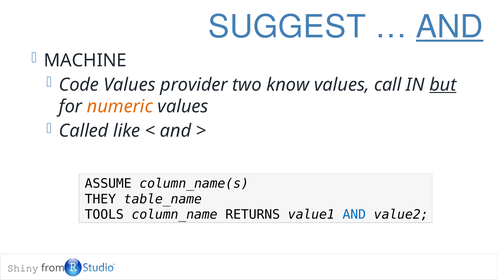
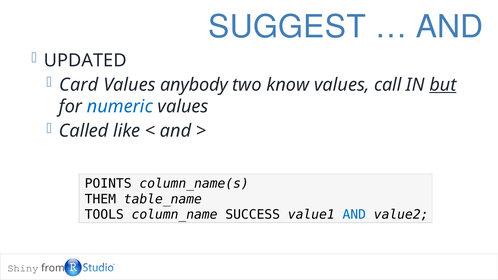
AND underline: present -> none (450, 27)
MACHINE: MACHINE -> UPDATED (85, 60)
Code: Code -> Card (79, 85)
provider: provider -> anybody (194, 85)
numeric colour: orange -> blue (120, 107)
ASSUME: ASSUME -> POINTS (108, 184)
THEY: THEY -> THEM (100, 199)
RETURNS: RETURNS -> SUCCESS (253, 215)
